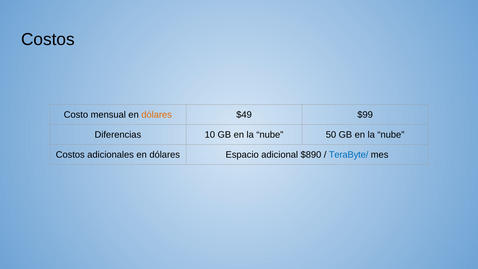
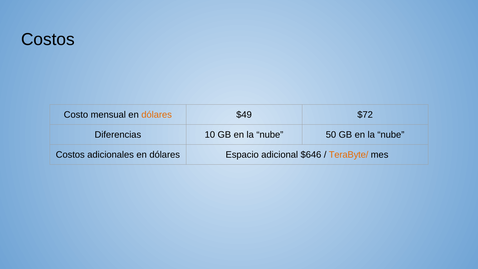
$99: $99 -> $72 (365, 115)
$890: $890 -> $646 (311, 155)
TeraByte/ colour: blue -> orange (349, 155)
